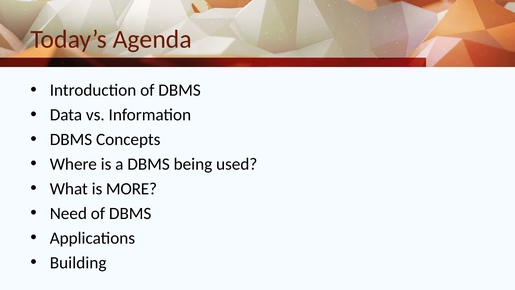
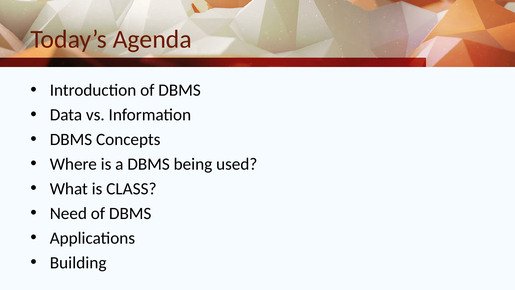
MORE: MORE -> CLASS (131, 189)
